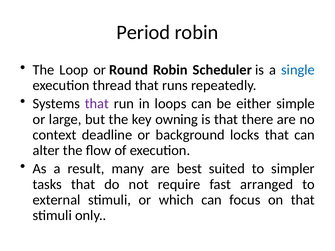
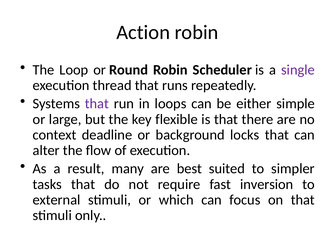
Period: Period -> Action (143, 32)
single colour: blue -> purple (298, 70)
owning: owning -> flexible (177, 119)
arranged: arranged -> inversion (267, 184)
